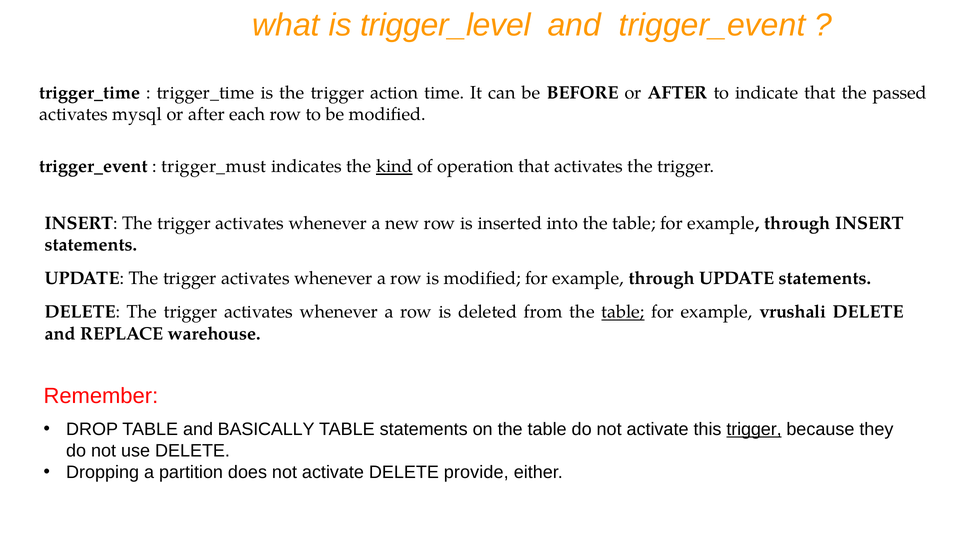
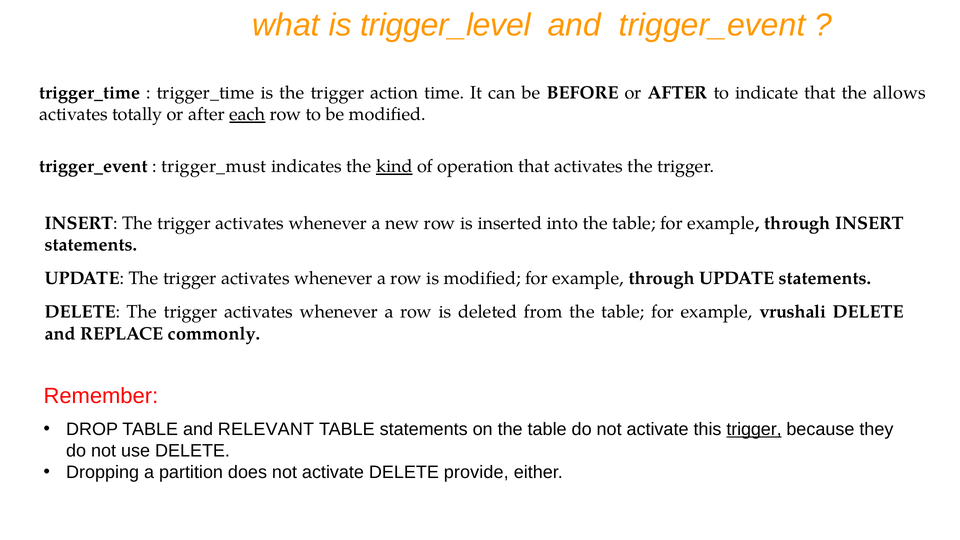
passed: passed -> allows (899, 93)
mysql: mysql -> totally (137, 115)
each underline: none -> present (247, 115)
table underline: present -> none (623, 312)
warehouse: warehouse -> commonly (214, 334)
BASICALLY: BASICALLY -> RELEVANT (266, 429)
